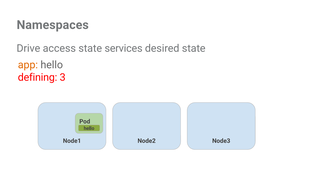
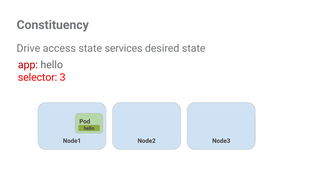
Namespaces: Namespaces -> Constituency (53, 25)
app colour: orange -> red (28, 65)
defining: defining -> selector (38, 78)
